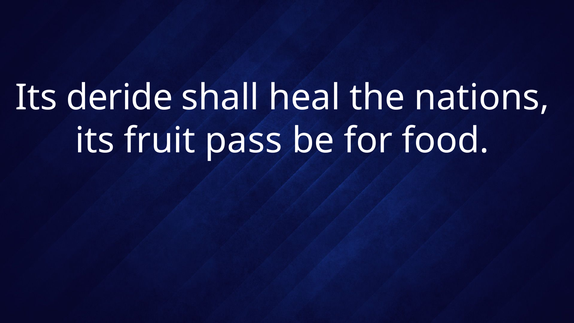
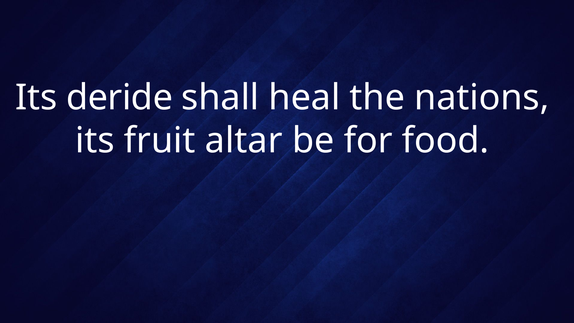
pass: pass -> altar (244, 141)
